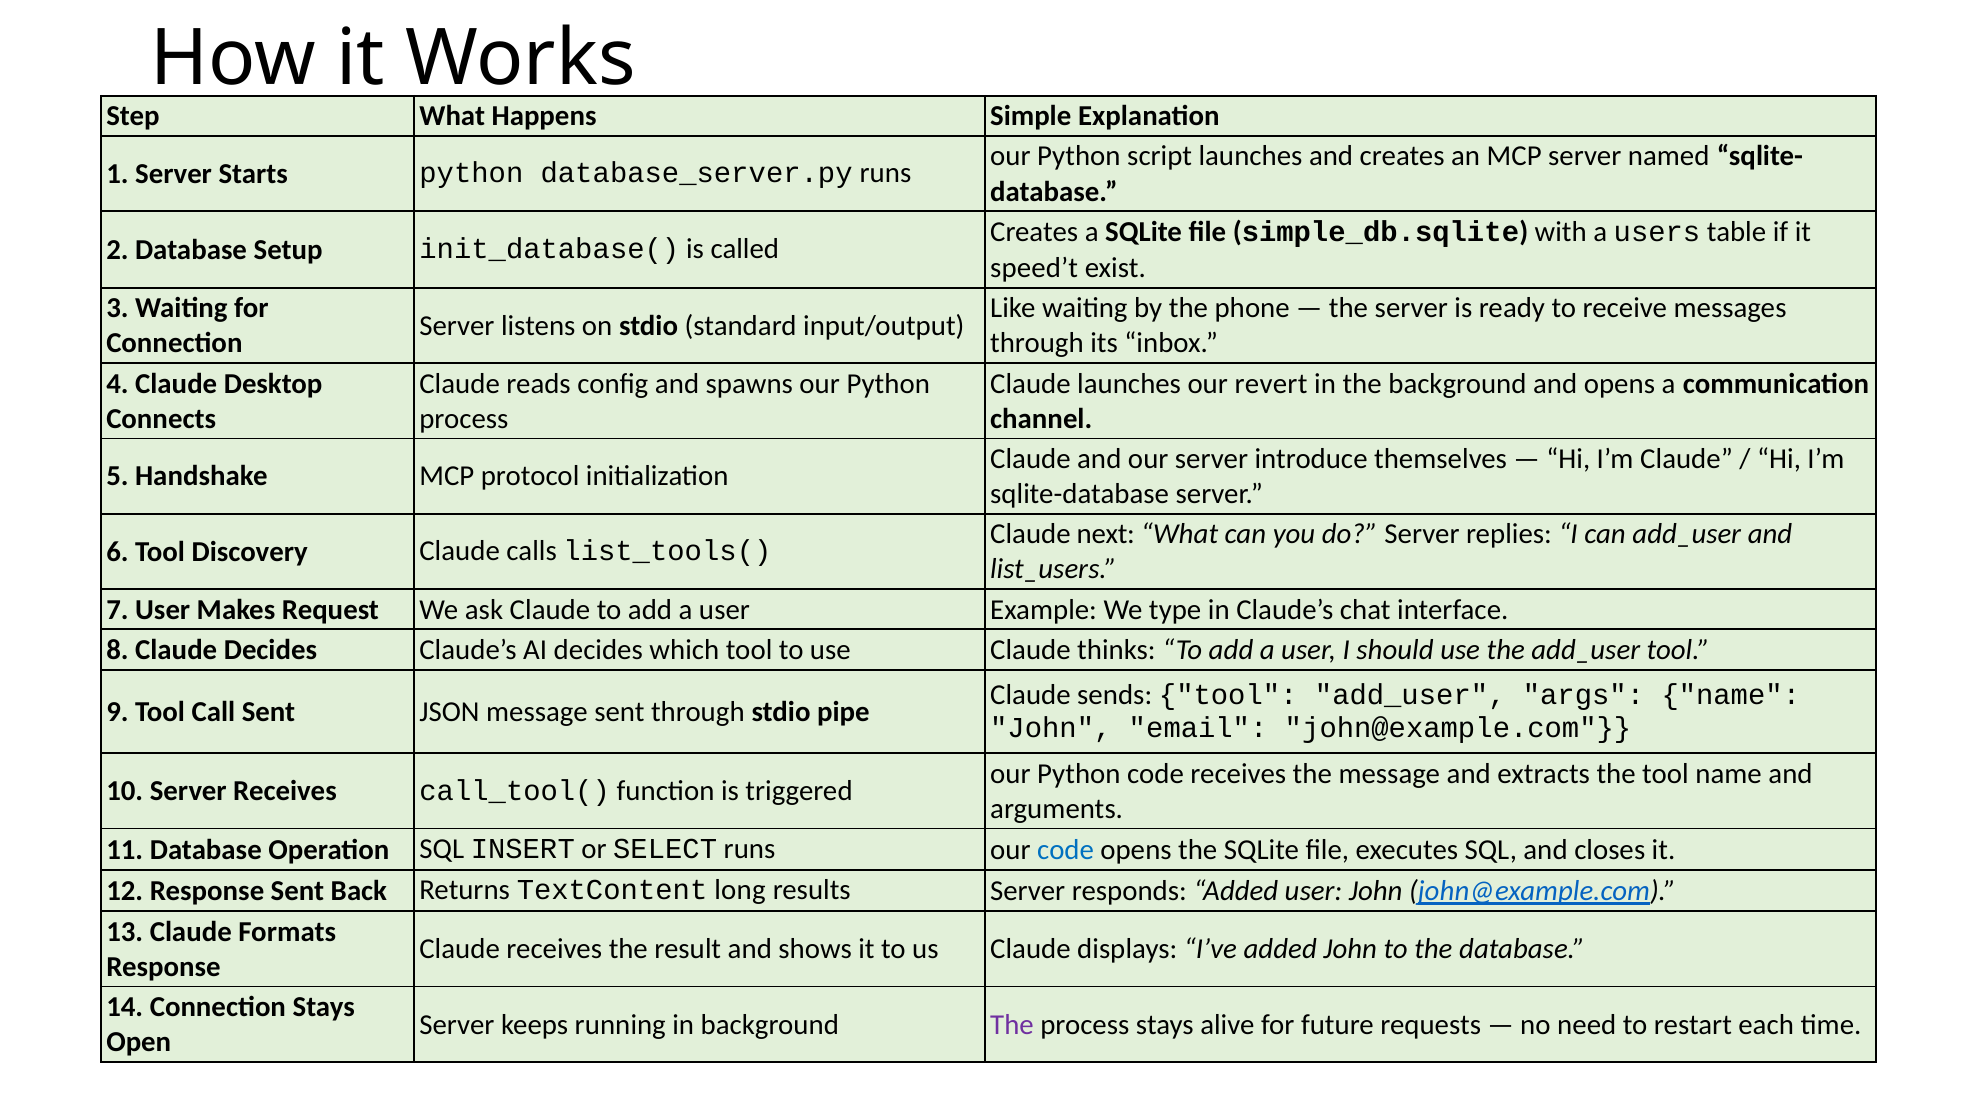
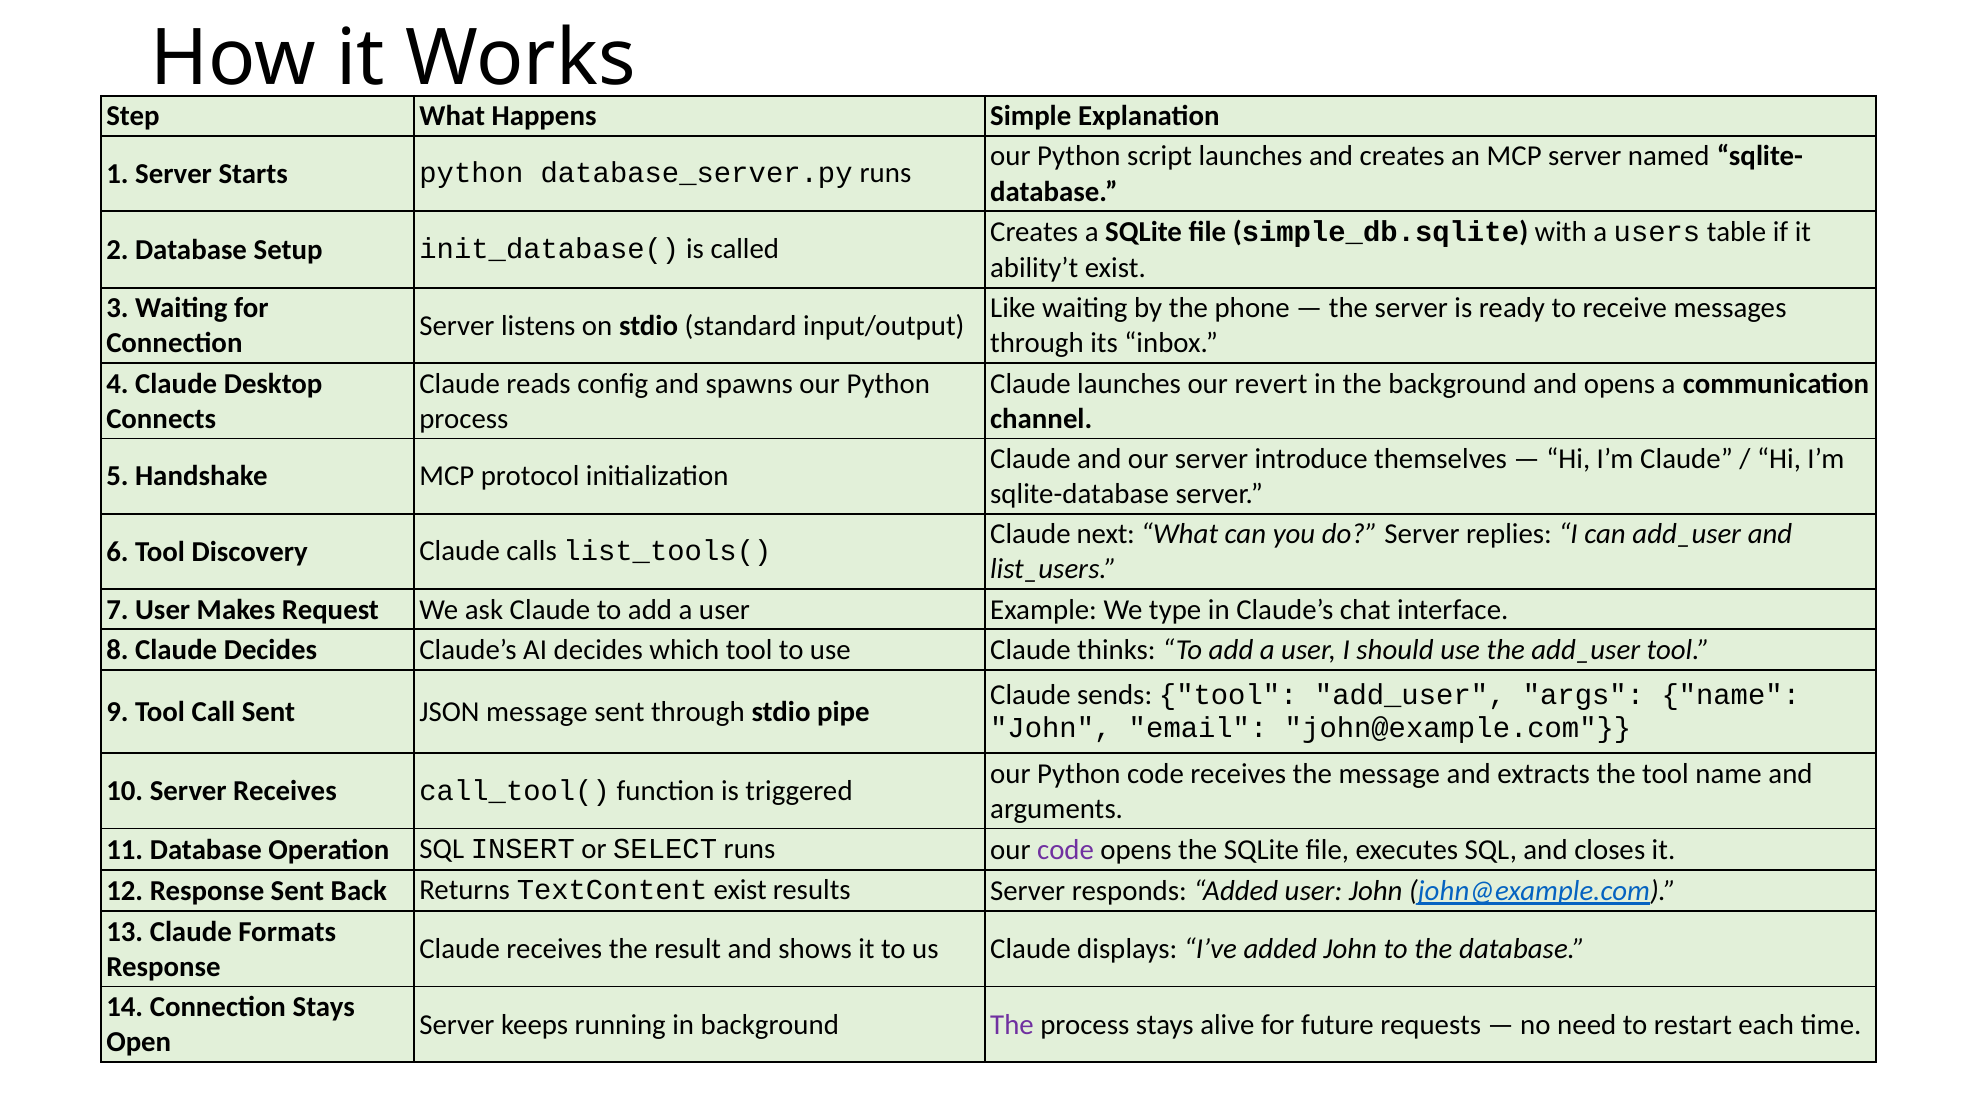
speed’t: speed’t -> ability’t (1034, 268)
code colour: blue -> purple (1065, 850)
TextContent long: long -> exist (740, 890)
